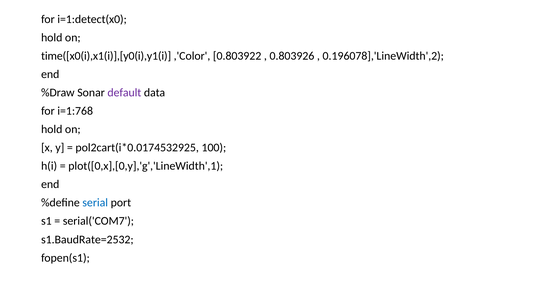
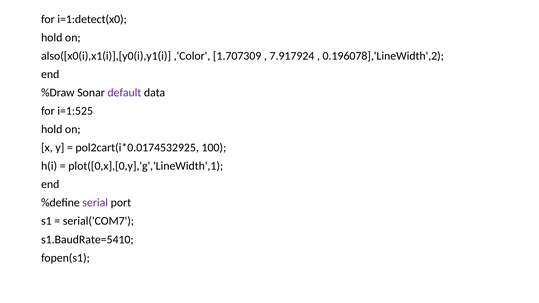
time([x0(i),x1(i)],[y0(i),y1(i: time([x0(i),x1(i)],[y0(i),y1(i -> also([x0(i),x1(i)],[y0(i),y1(i (106, 56)
0.803922: 0.803922 -> 1.707309 (237, 56)
0.803926: 0.803926 -> 7.917924 (292, 56)
i=1:768: i=1:768 -> i=1:525 (75, 111)
serial colour: blue -> purple (95, 203)
s1.BaudRate=2532: s1.BaudRate=2532 -> s1.BaudRate=5410 (87, 240)
